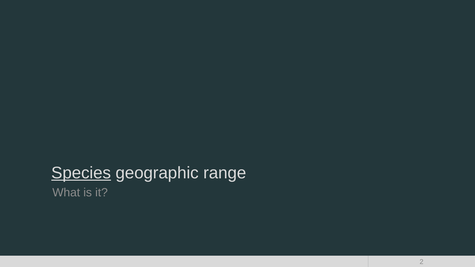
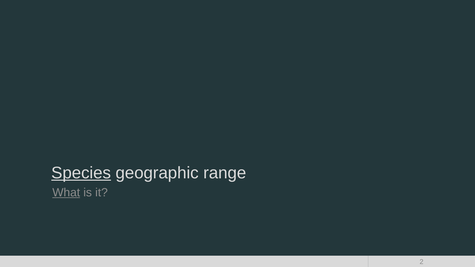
What underline: none -> present (66, 193)
